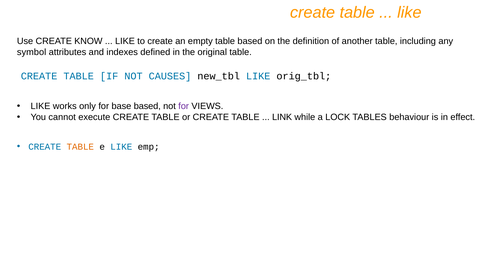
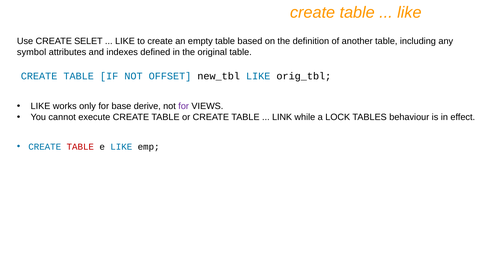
KNOW: KNOW -> SELET (88, 41)
CAUSES: CAUSES -> OFFSET (170, 76)
base based: based -> derive (147, 106)
TABLE colour: orange -> red (80, 147)
